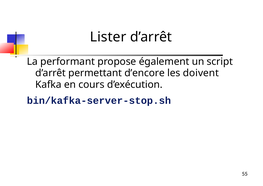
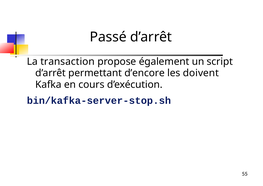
Lister: Lister -> Passé (108, 37)
performant: performant -> transaction (68, 62)
